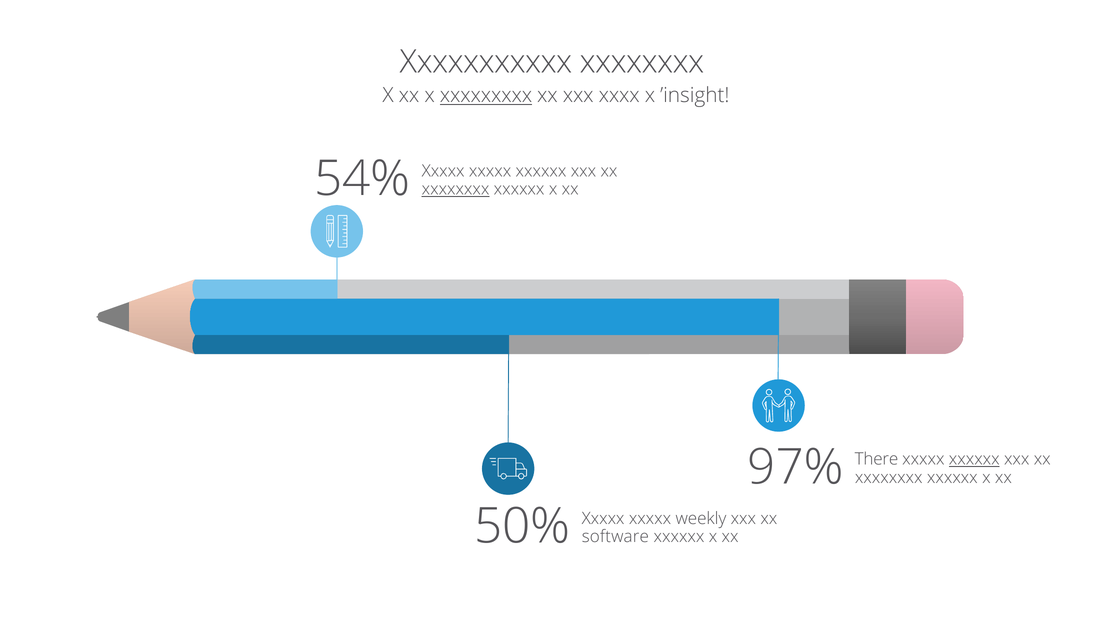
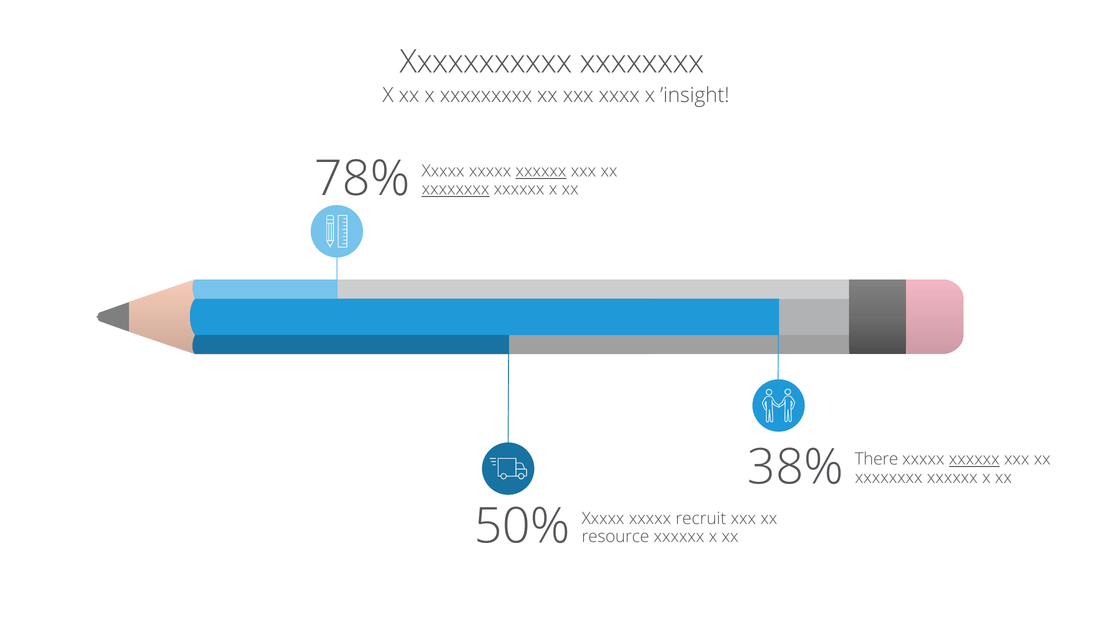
xxxxxxxxx underline: present -> none (486, 95)
54%: 54% -> 78% (362, 179)
xxxxxx underline: none -> present (541, 171)
97%: 97% -> 38% (796, 467)
weekly: weekly -> recruit (701, 518)
software: software -> resource (615, 536)
